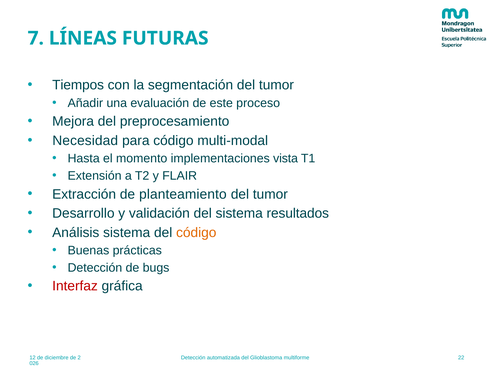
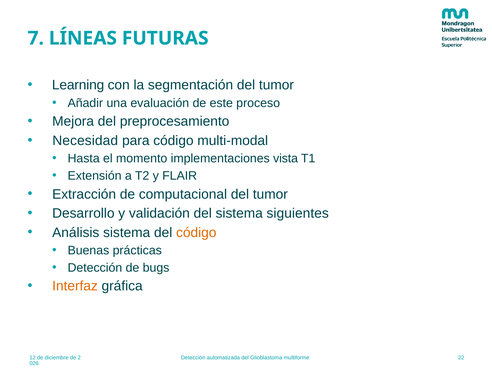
Tiempos: Tiempos -> Learning (78, 85)
planteamiento: planteamiento -> computacional (183, 194)
resultados: resultados -> siguientes (298, 213)
Interfaz colour: red -> orange (75, 286)
